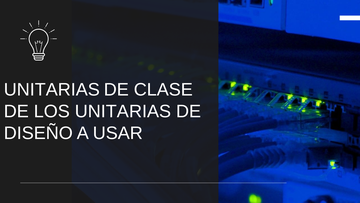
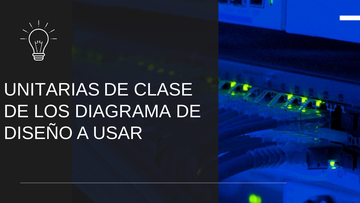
LOS UNITARIAS: UNITARIAS -> DIAGRAMA (123, 111)
